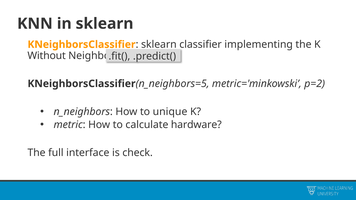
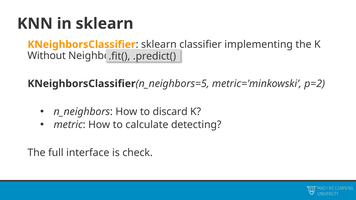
unique: unique -> discard (170, 112)
hardware: hardware -> detecting (196, 125)
